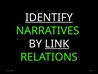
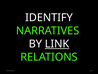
IDENTIFY underline: present -> none (49, 17)
